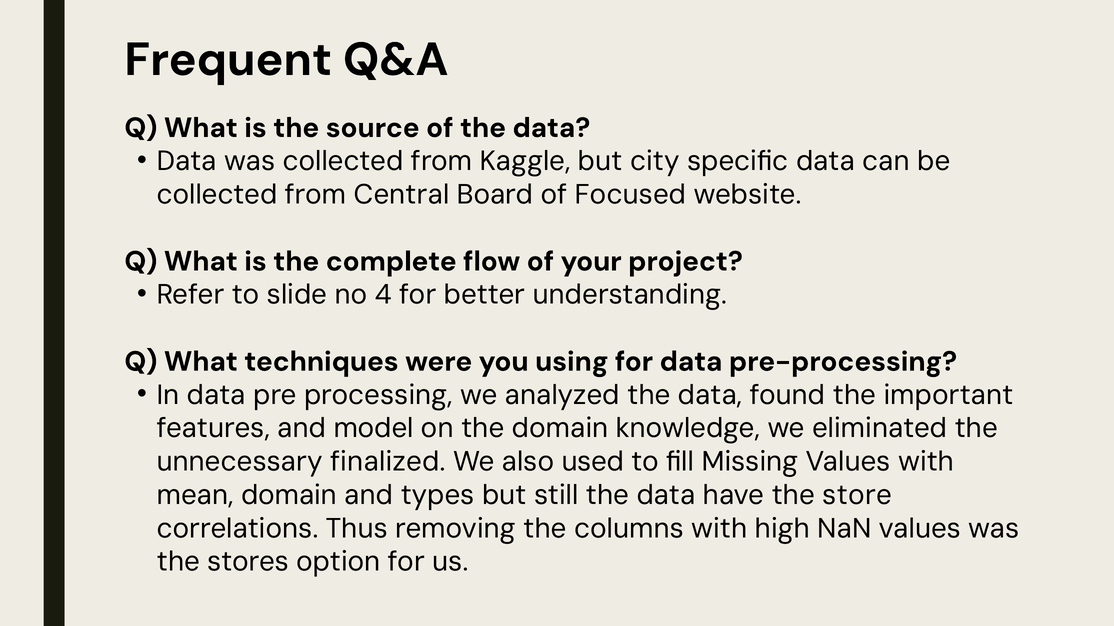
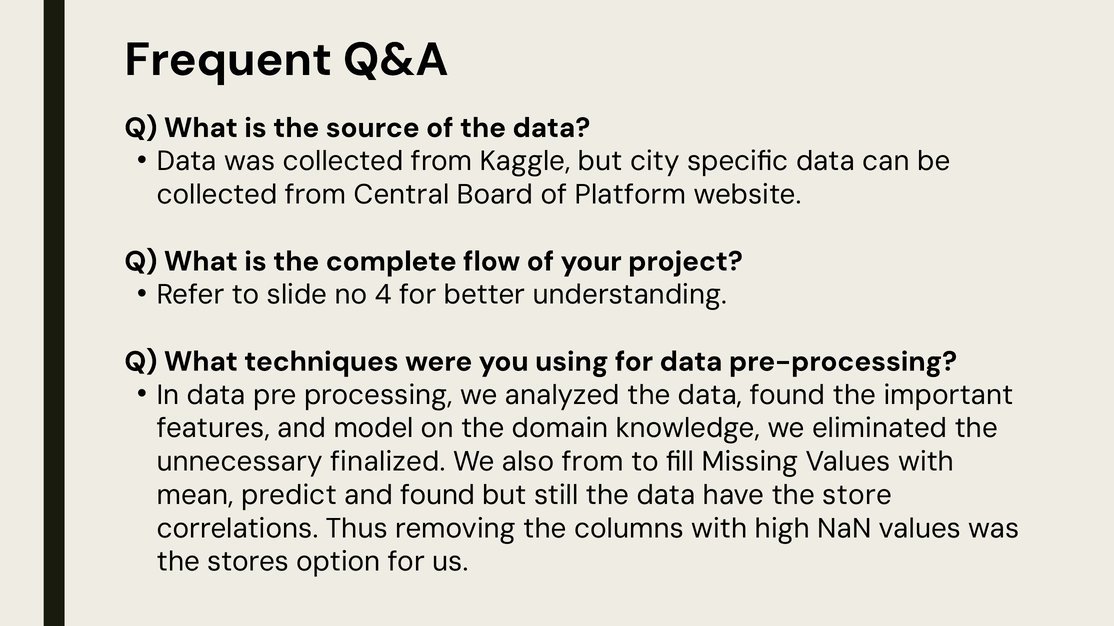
Focused: Focused -> Platform (631, 195)
also used: used -> from (593, 462)
mean domain: domain -> predict (289, 495)
and types: types -> found (438, 495)
